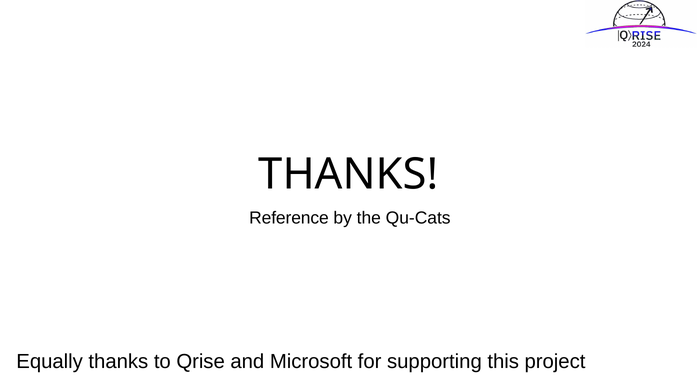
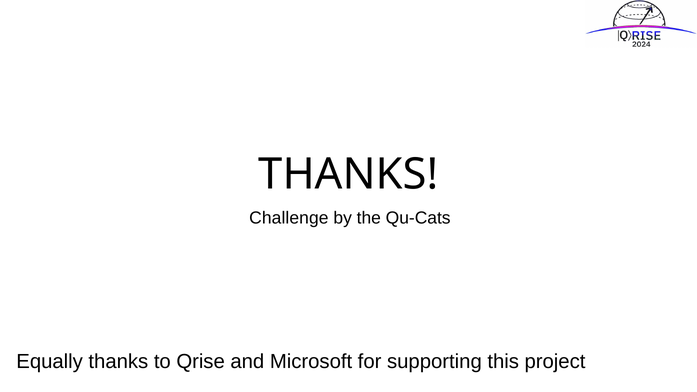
Reference: Reference -> Challenge (289, 218)
